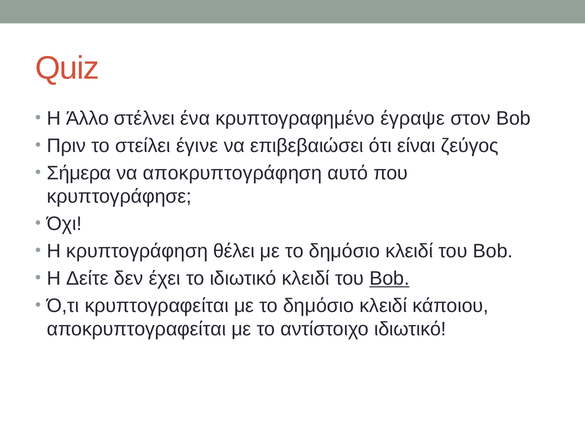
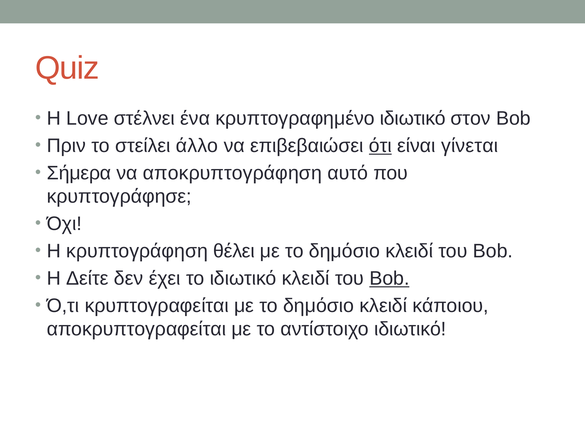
Άλλο: Άλλο -> Love (87, 118)
κρυπτογραφημένο έγραψε: έγραψε -> ιδιωτικό (413, 118)
έγινε: έγινε -> άλλο (197, 146)
ότι underline: none -> present (380, 146)
ζεύγος: ζεύγος -> γίνεται (470, 146)
